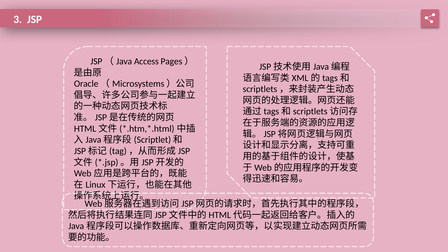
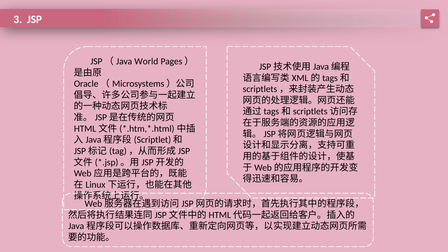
Access: Access -> World (146, 61)
